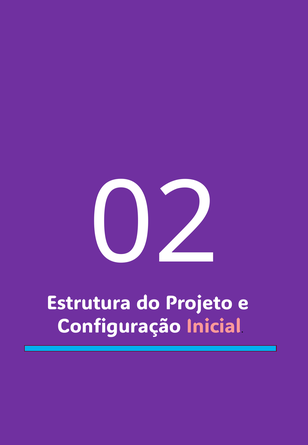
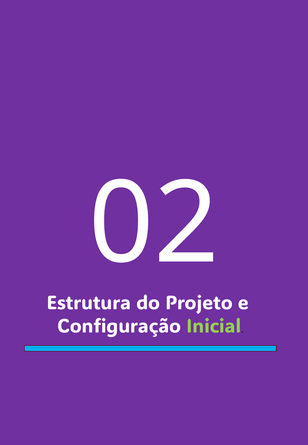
Inicial colour: pink -> light green (214, 326)
